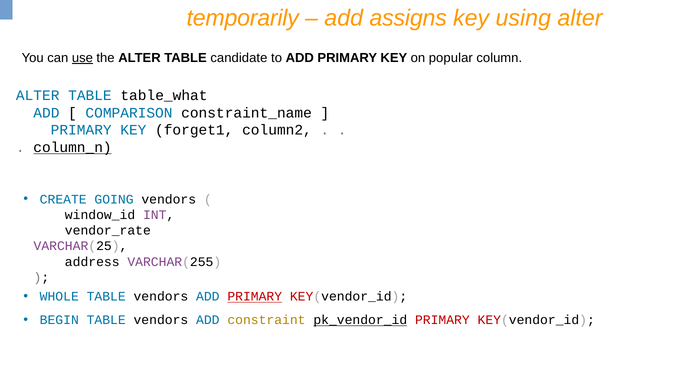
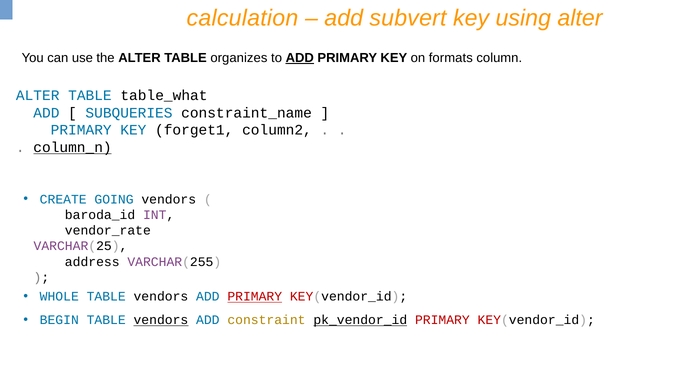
temporarily: temporarily -> calculation (242, 18)
assigns: assigns -> subvert (408, 18)
use underline: present -> none (82, 58)
candidate: candidate -> organizes (239, 58)
ADD underline: none -> present (300, 58)
popular: popular -> formats (451, 58)
COMPARISON: COMPARISON -> SUBQUERIES (129, 113)
window_id: window_id -> baroda_id (100, 215)
vendors underline: none -> present (161, 320)
